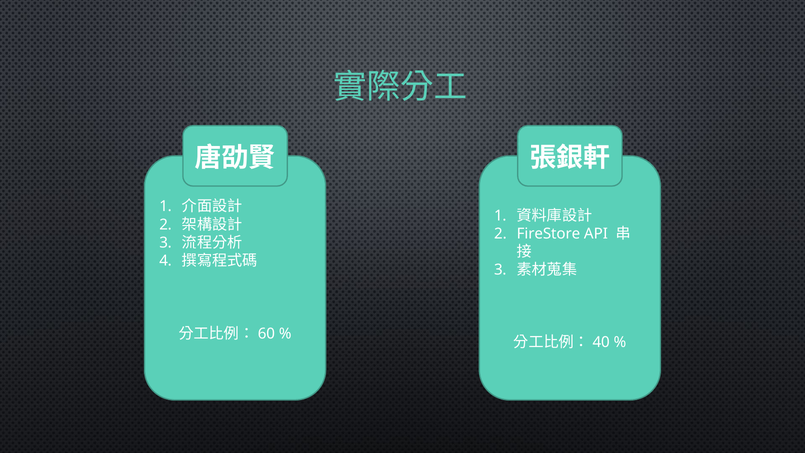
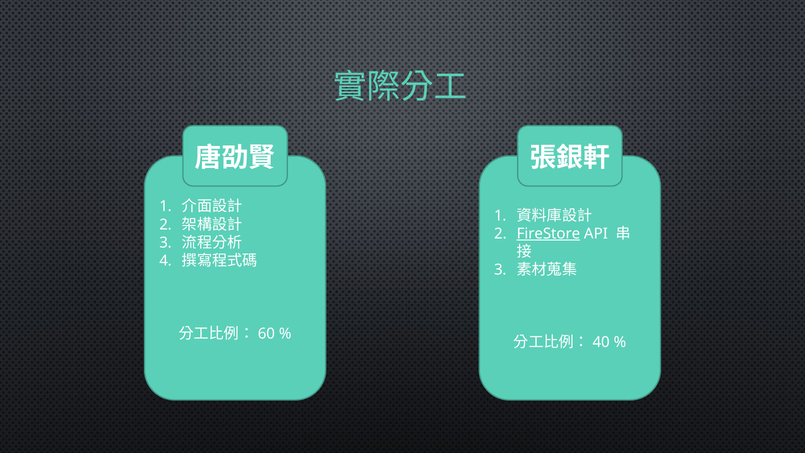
FireStore underline: none -> present (548, 234)
